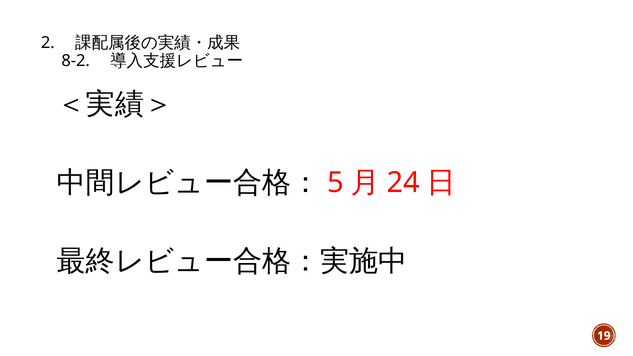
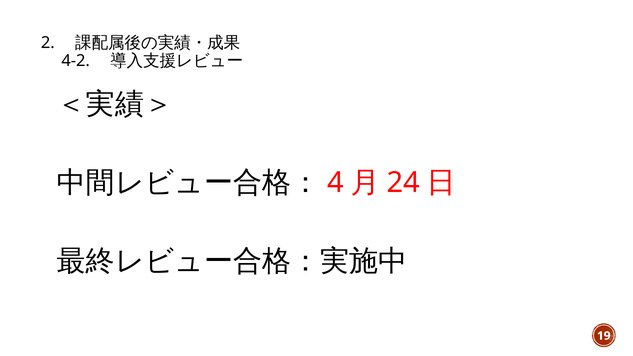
8-2: 8-2 -> 4-2 (76, 61)
5: 5 -> 4 (336, 183)
